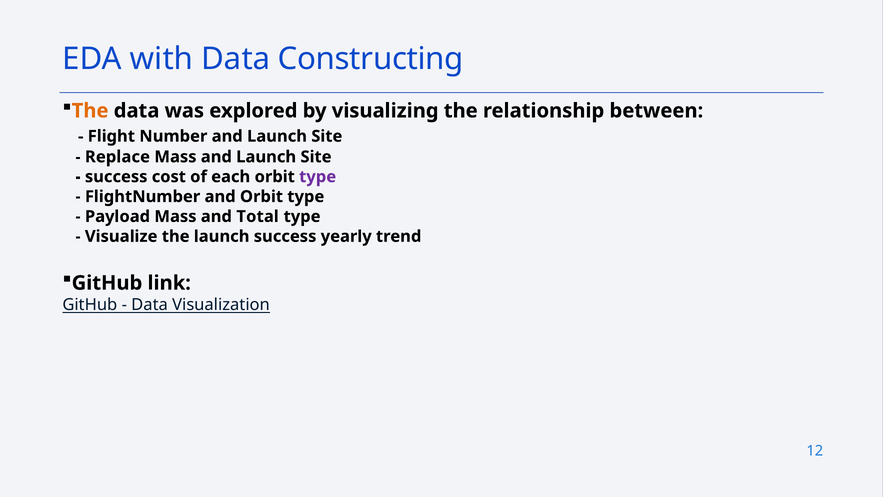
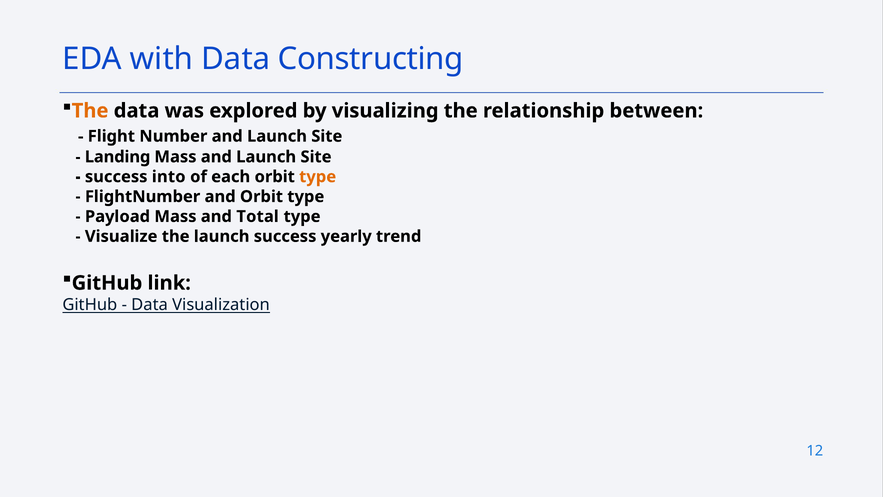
Replace: Replace -> Landing (118, 157)
cost: cost -> into (169, 177)
type colour: purple -> orange (318, 177)
